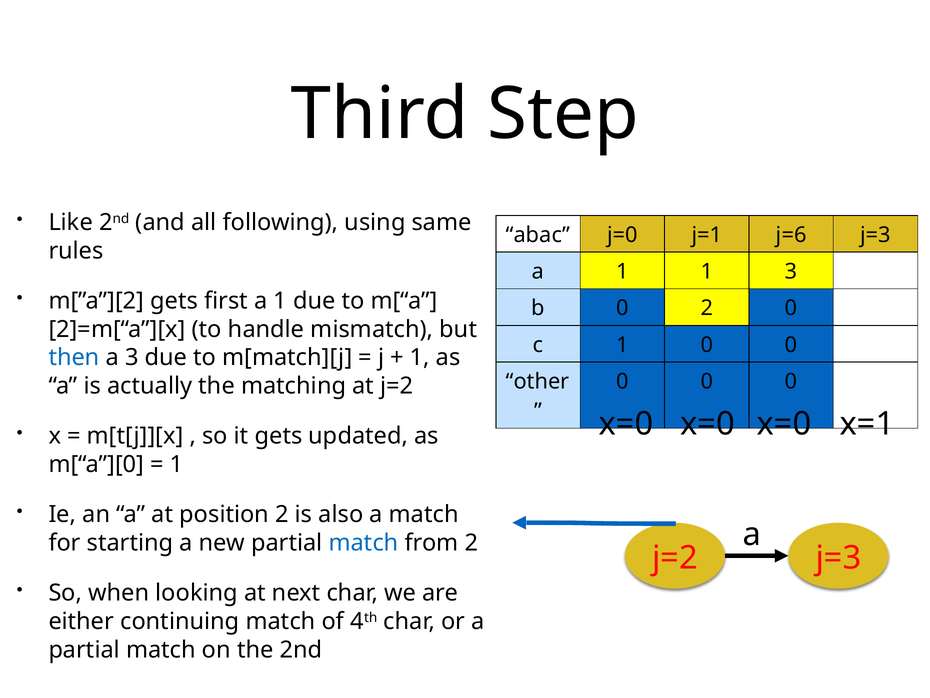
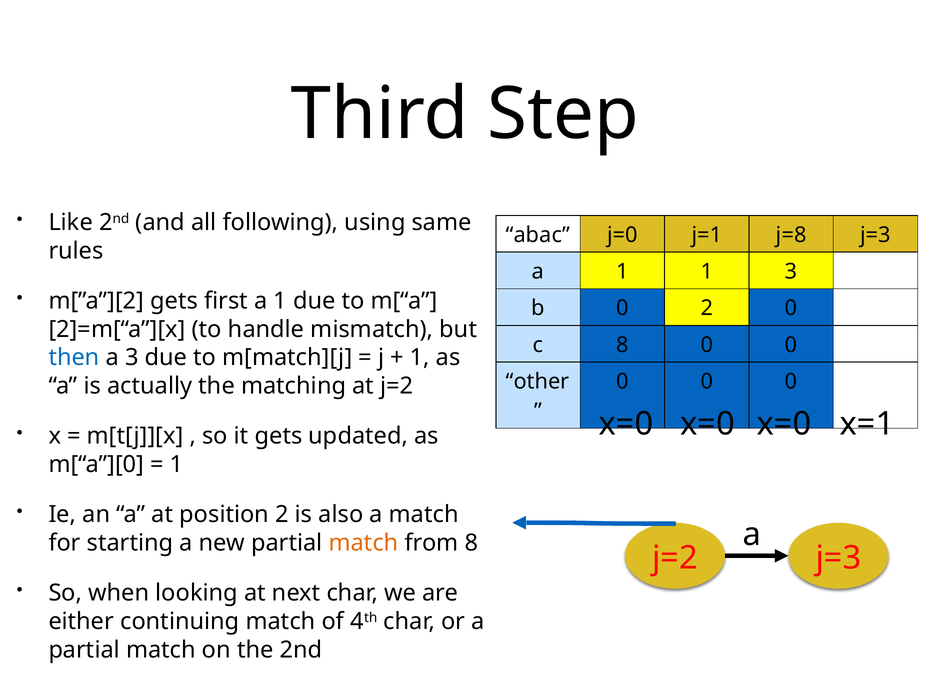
j=6: j=6 -> j=8 (791, 235)
c 1: 1 -> 8 (622, 345)
match colour: blue -> orange (364, 543)
from 2: 2 -> 8 (471, 543)
